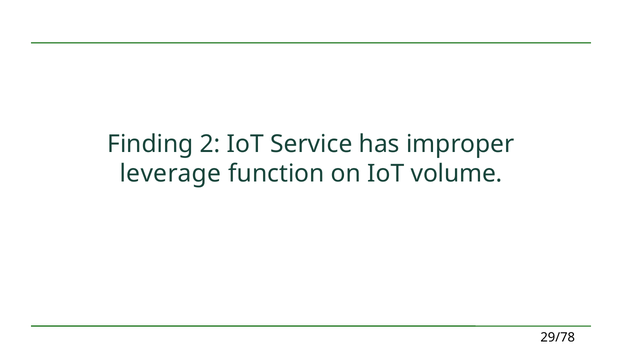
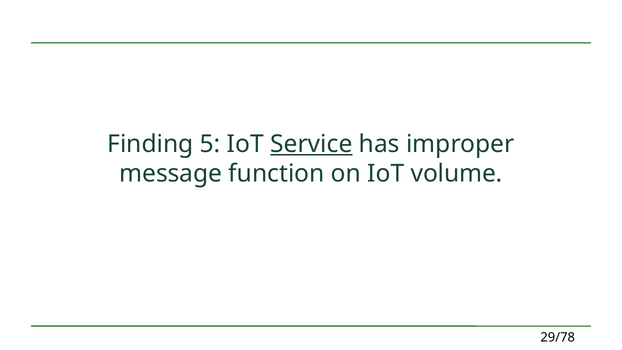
2: 2 -> 5 (210, 144)
Service underline: none -> present (311, 144)
leverage: leverage -> message (171, 174)
